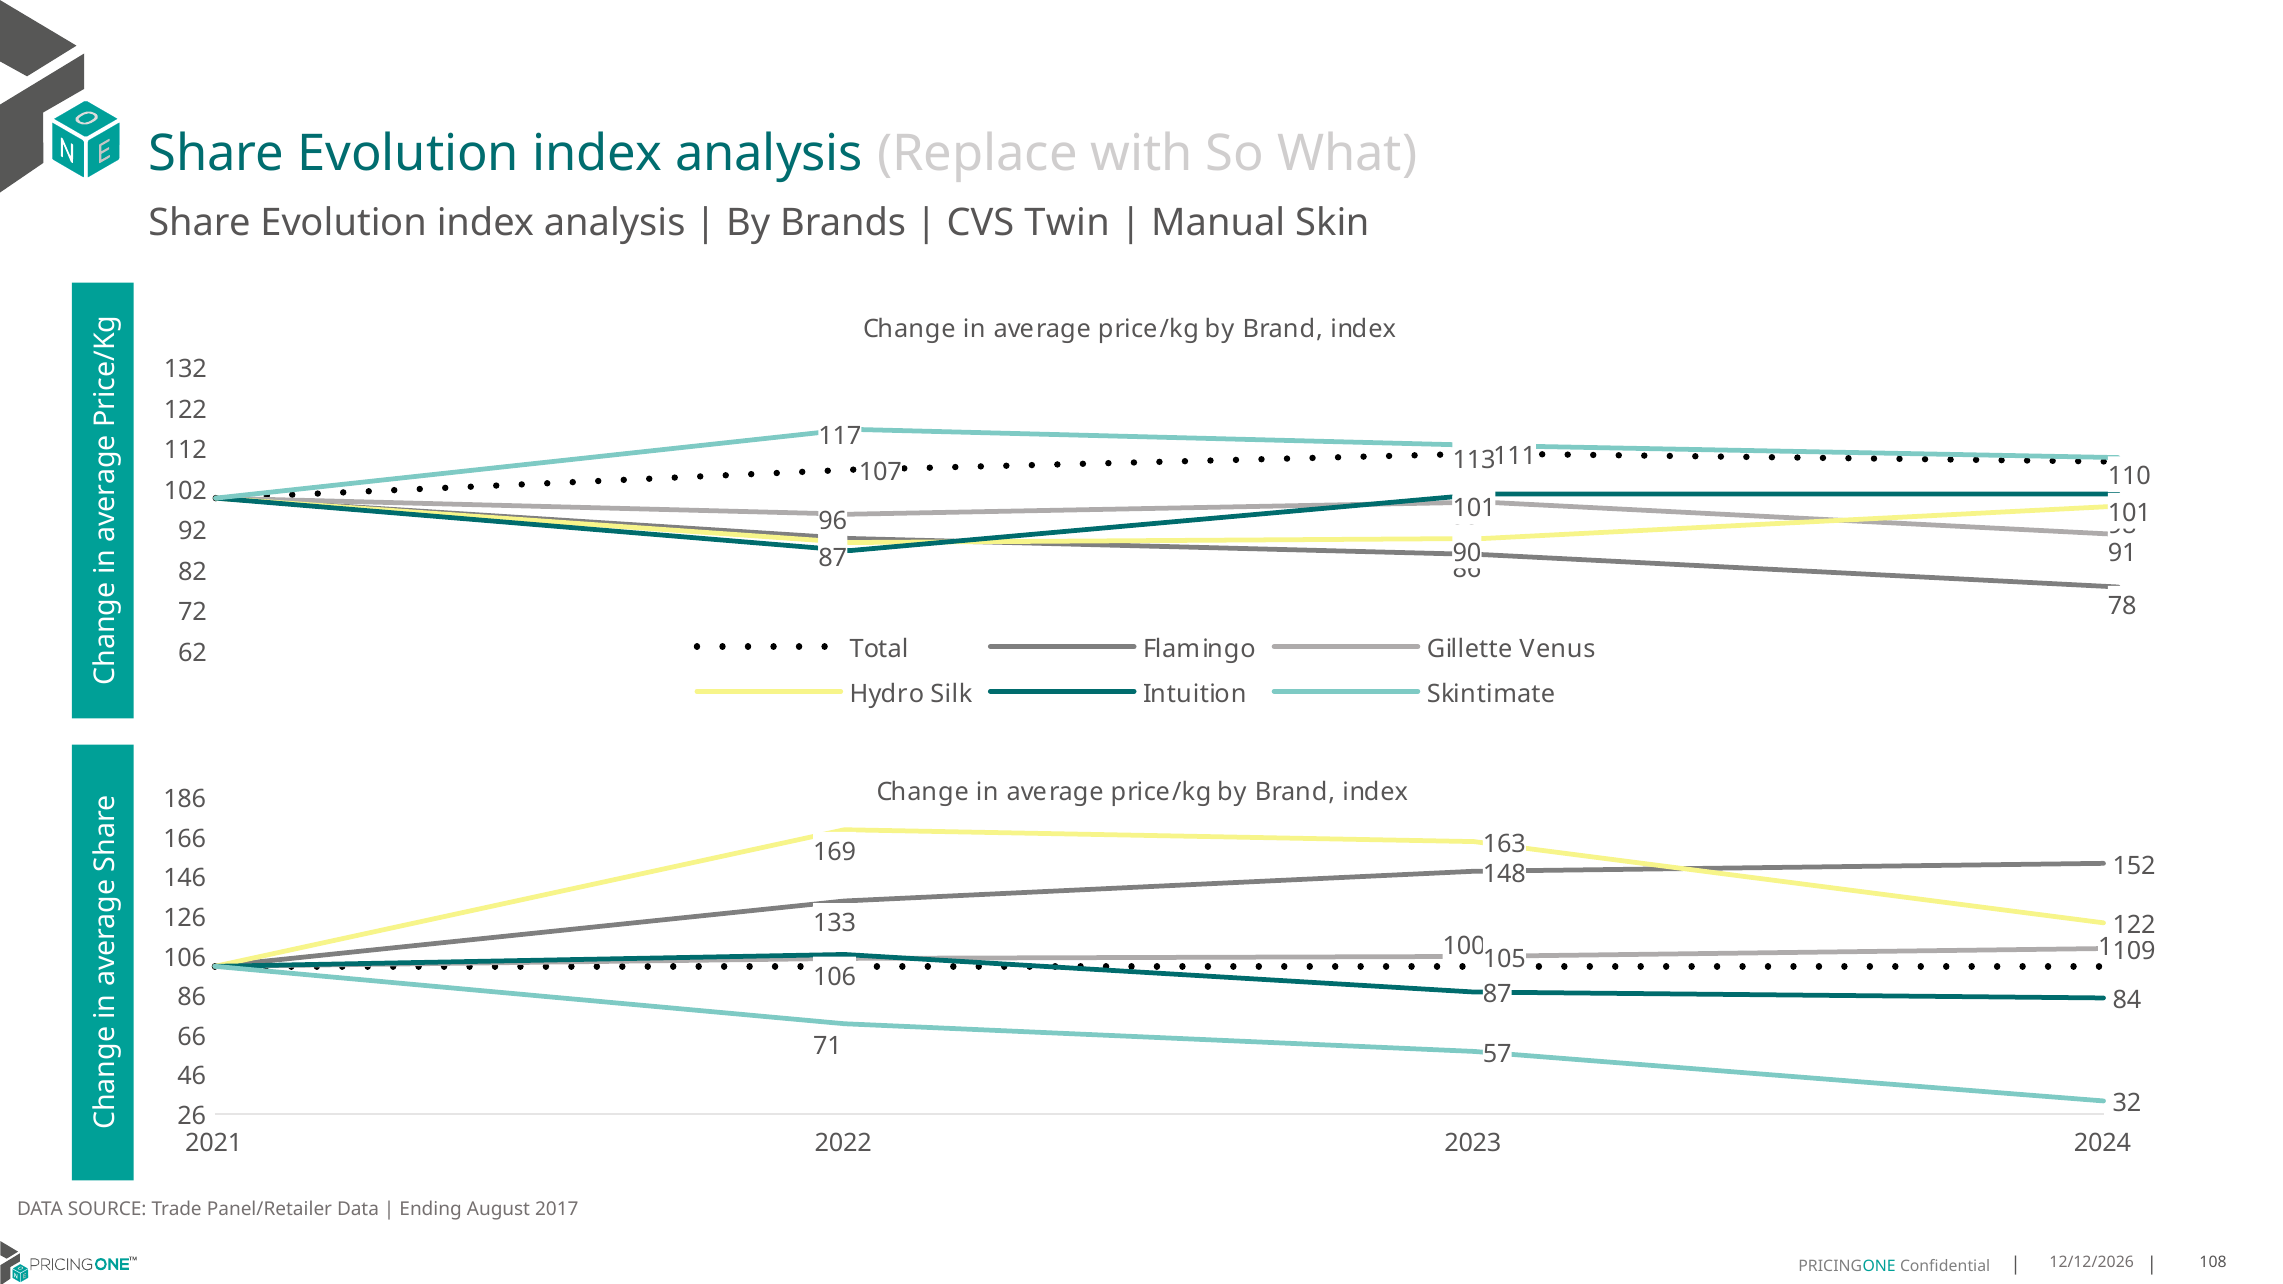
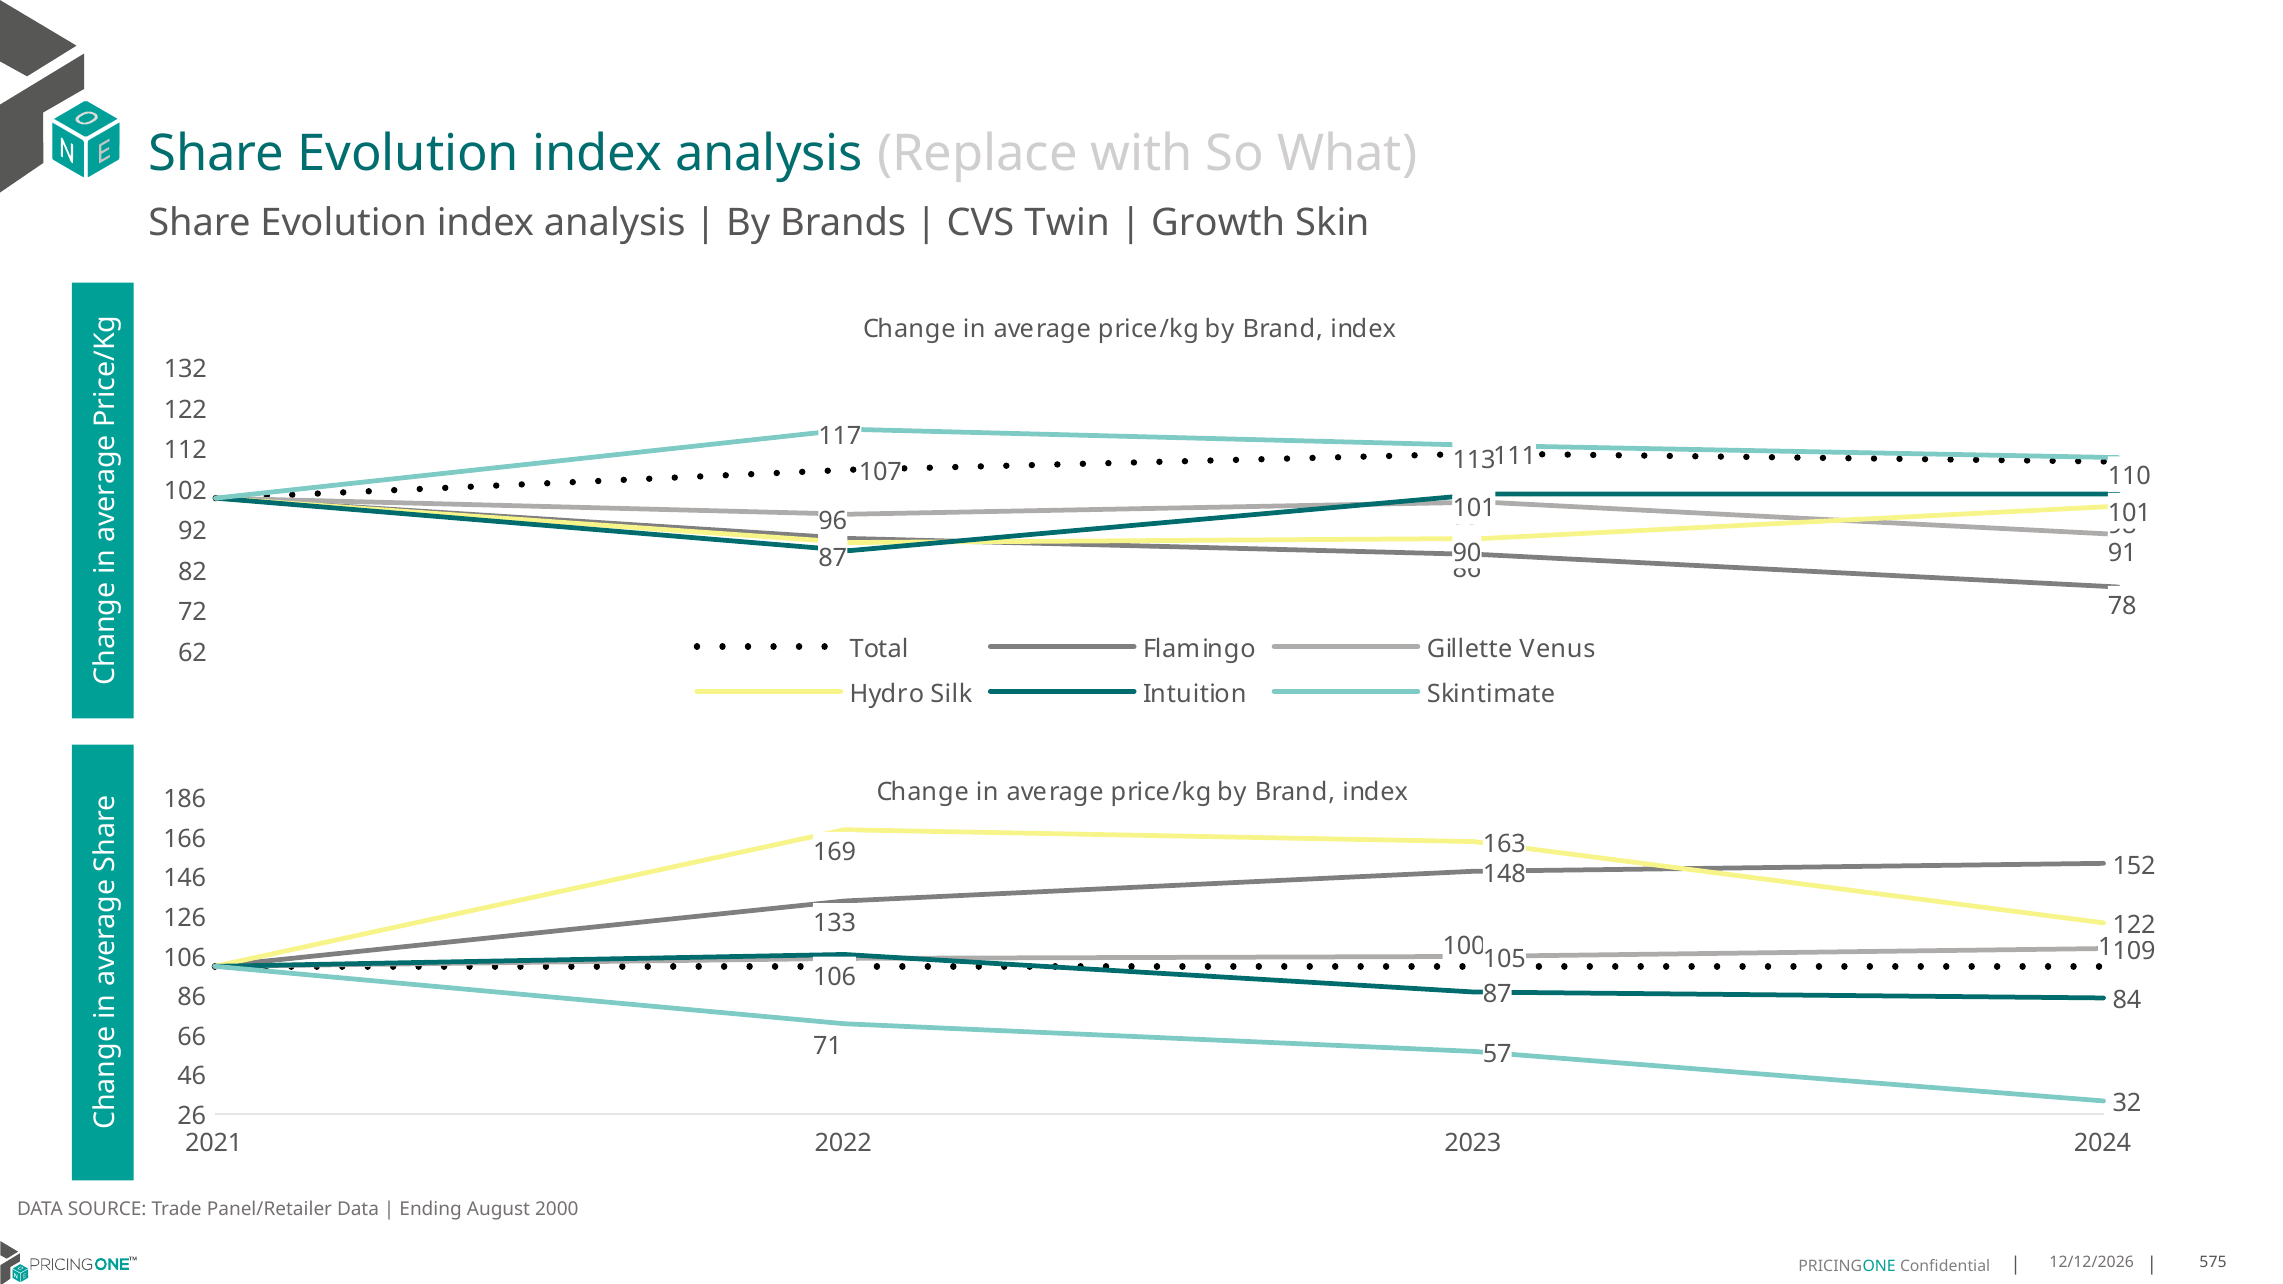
Manual: Manual -> Growth (1218, 223)
2017: 2017 -> 2000 (557, 1210)
108: 108 -> 575 (2213, 1263)
